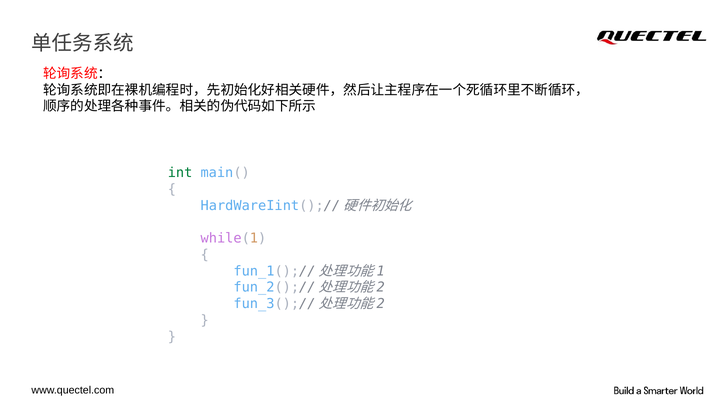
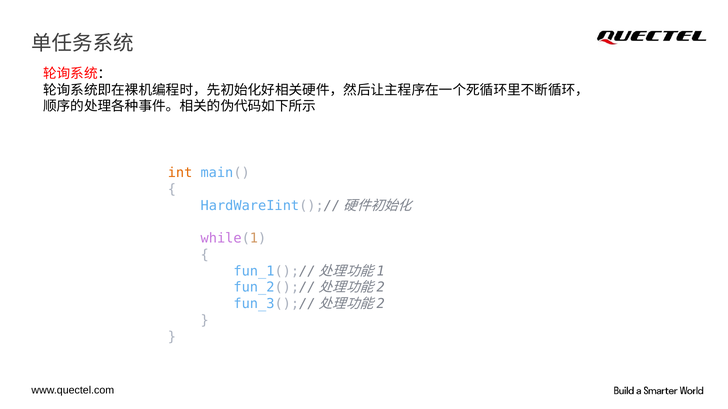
int colour: green -> orange (180, 173)
